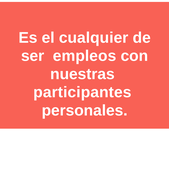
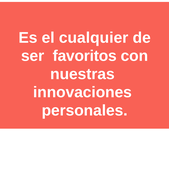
empleos: empleos -> favoritos (85, 56)
participantes: participantes -> innovaciones (82, 92)
